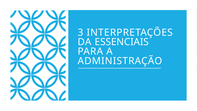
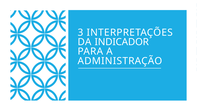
ESSENCIAIS: ESSENCIAIS -> INDICADOR (122, 42)
